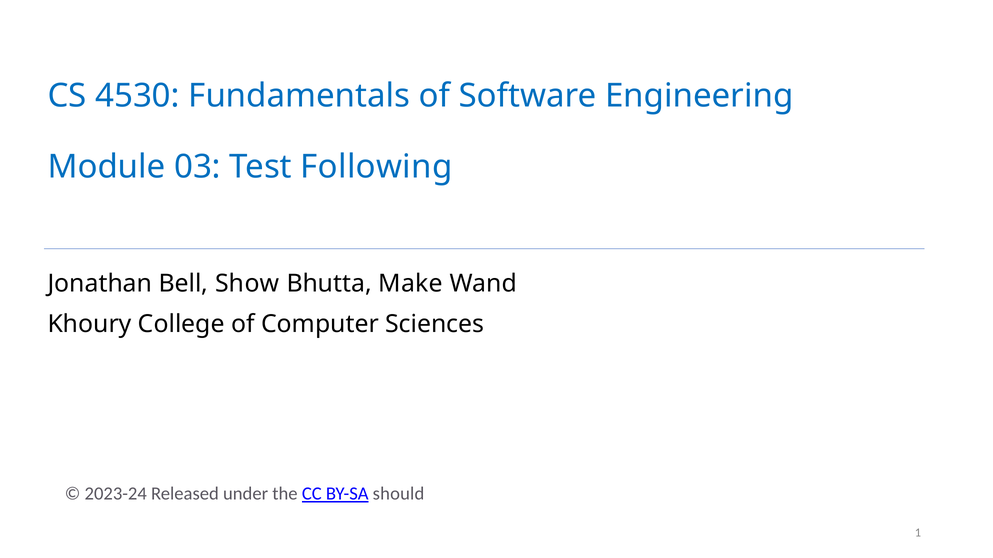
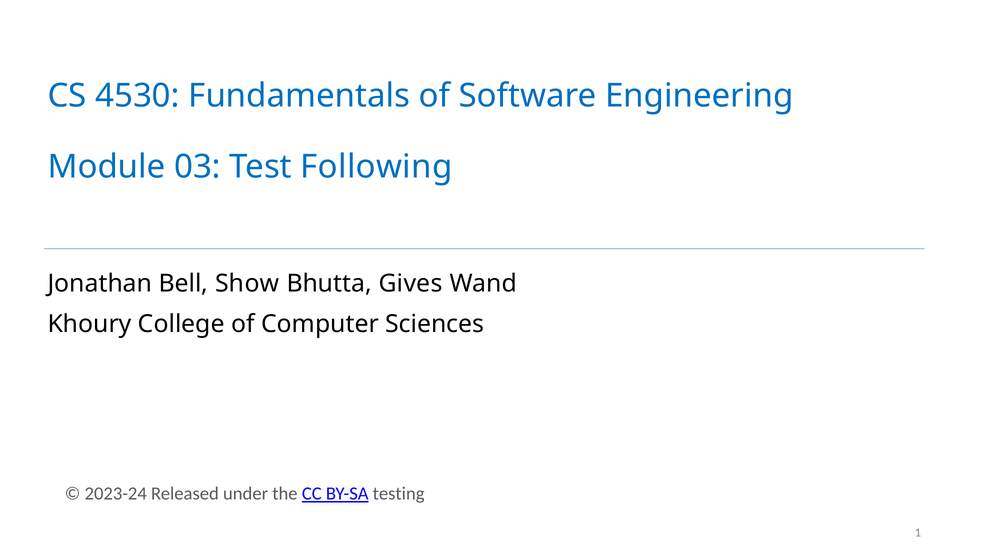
Make: Make -> Gives (411, 284)
should: should -> testing (399, 494)
